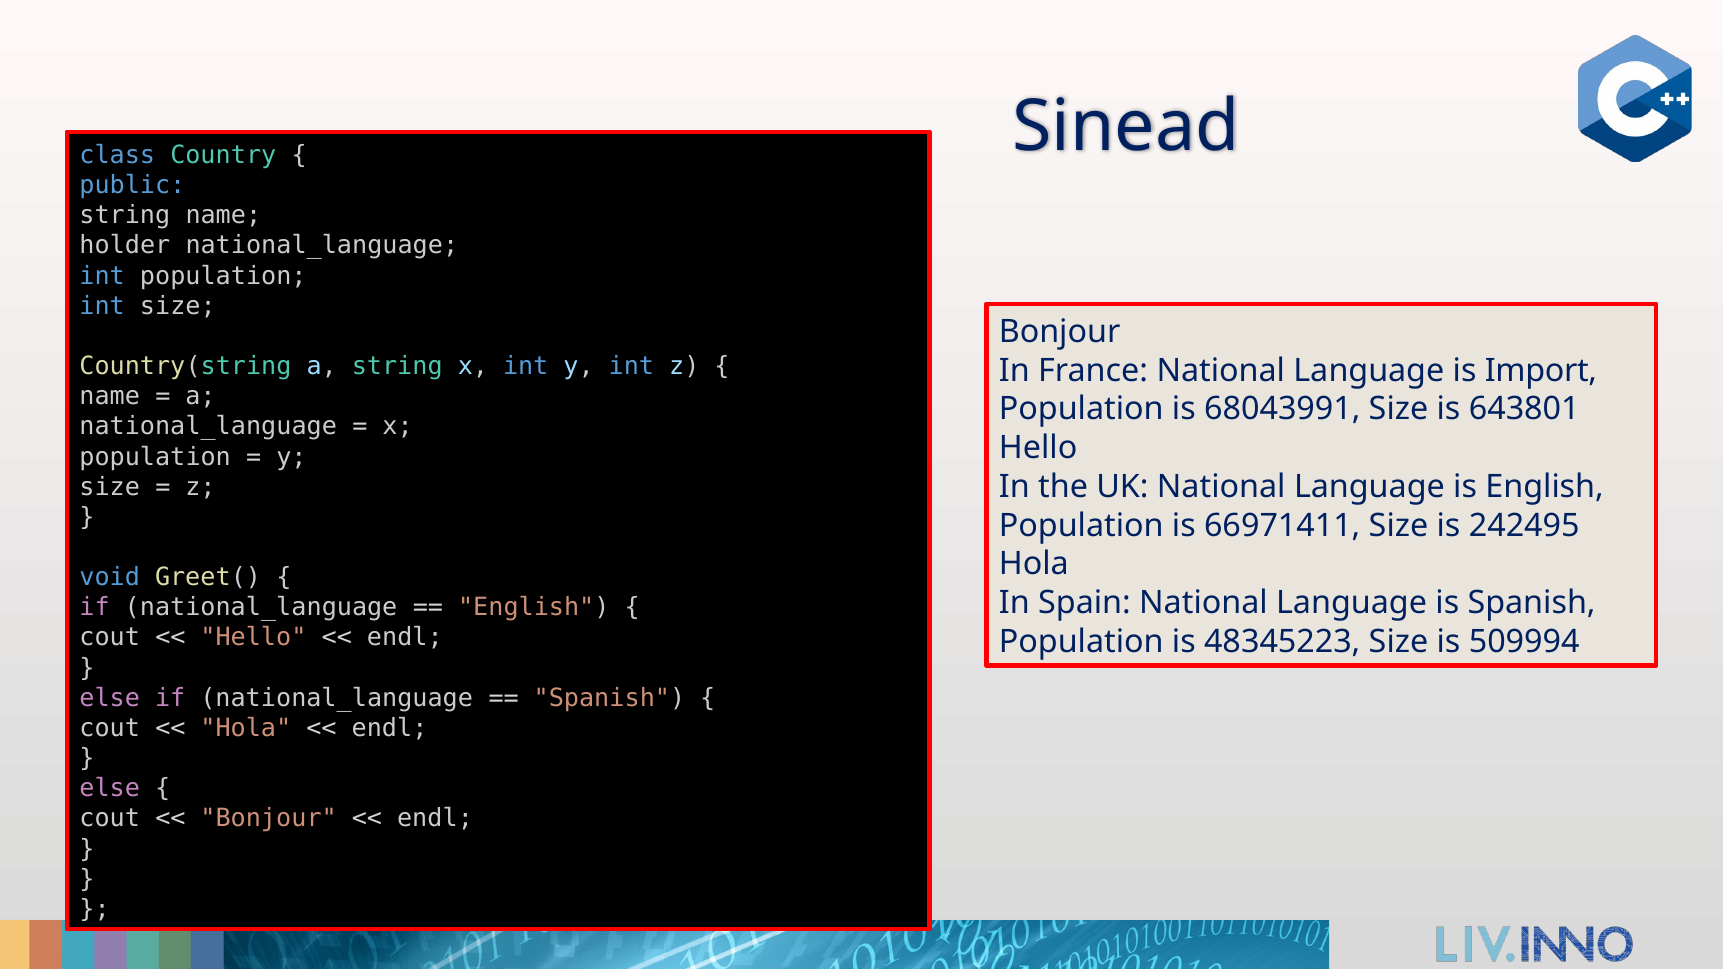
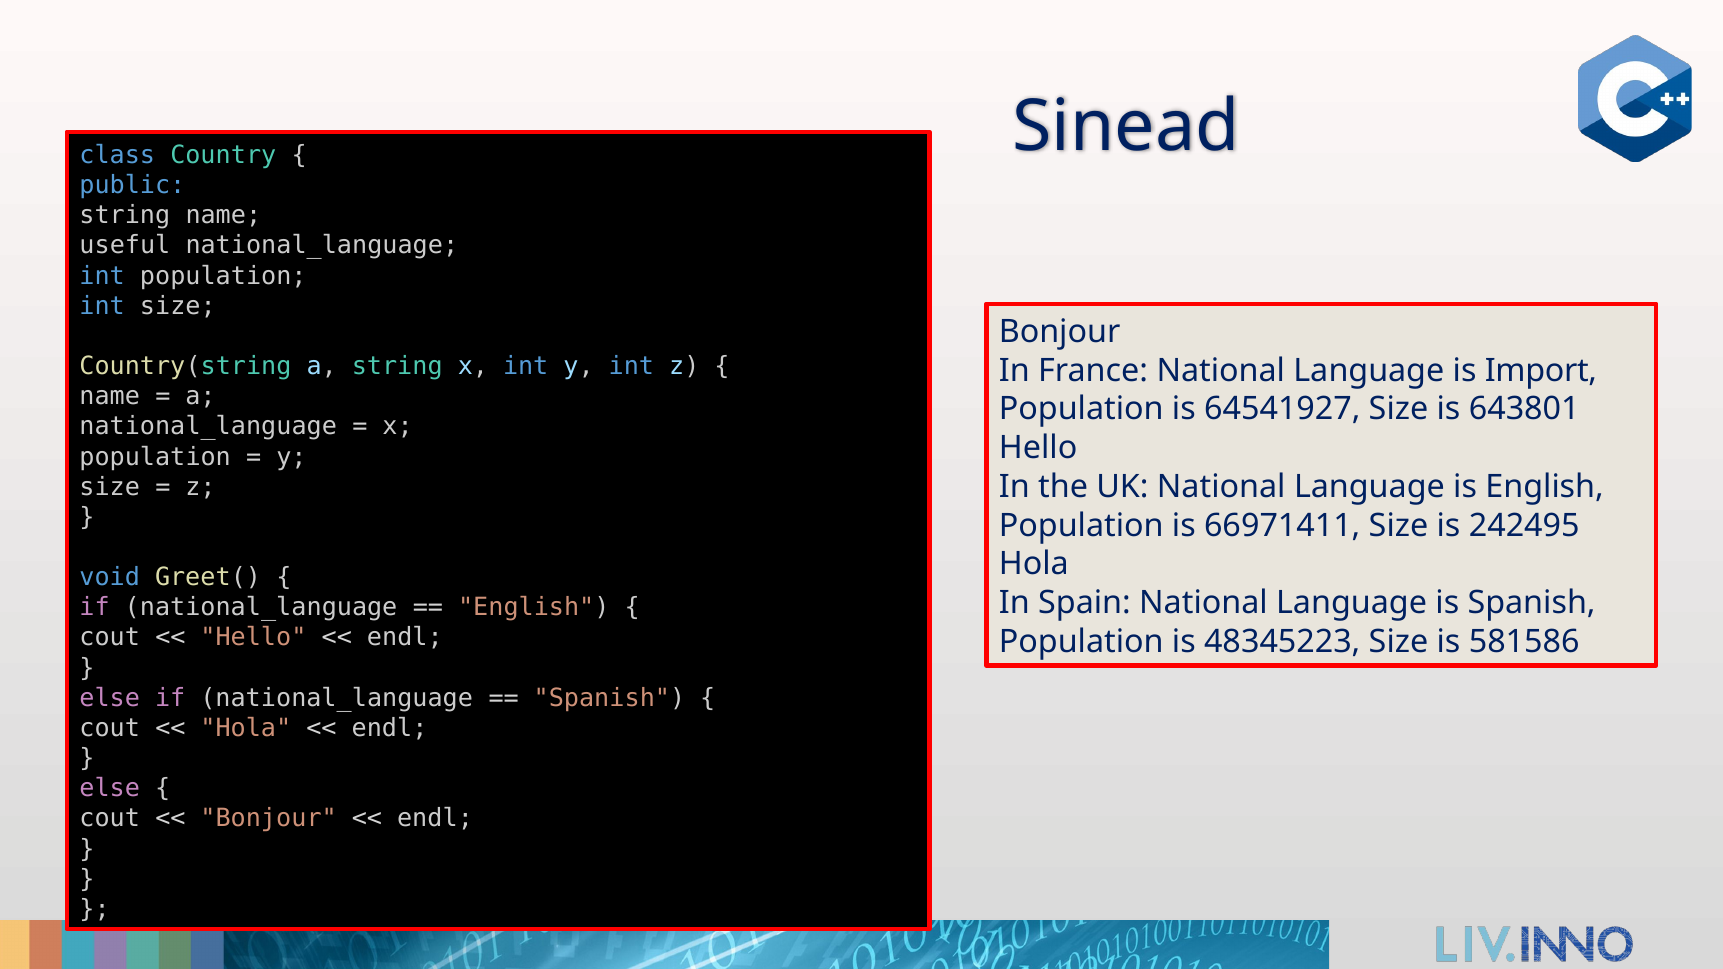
holder: holder -> useful (125, 246)
68043991: 68043991 -> 64541927 (1282, 409)
509994: 509994 -> 581586 (1524, 642)
